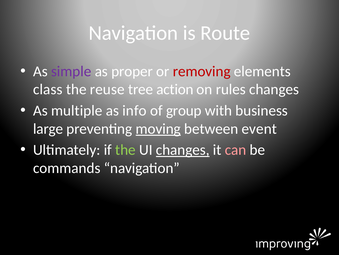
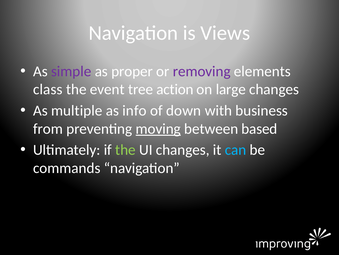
Route: Route -> Views (225, 33)
removing colour: red -> purple (202, 71)
reuse: reuse -> event (107, 89)
rules: rules -> large (231, 89)
group: group -> down (184, 110)
large: large -> from (48, 128)
event: event -> based (259, 128)
changes underline: present -> none (183, 149)
can colour: pink -> light blue (236, 149)
